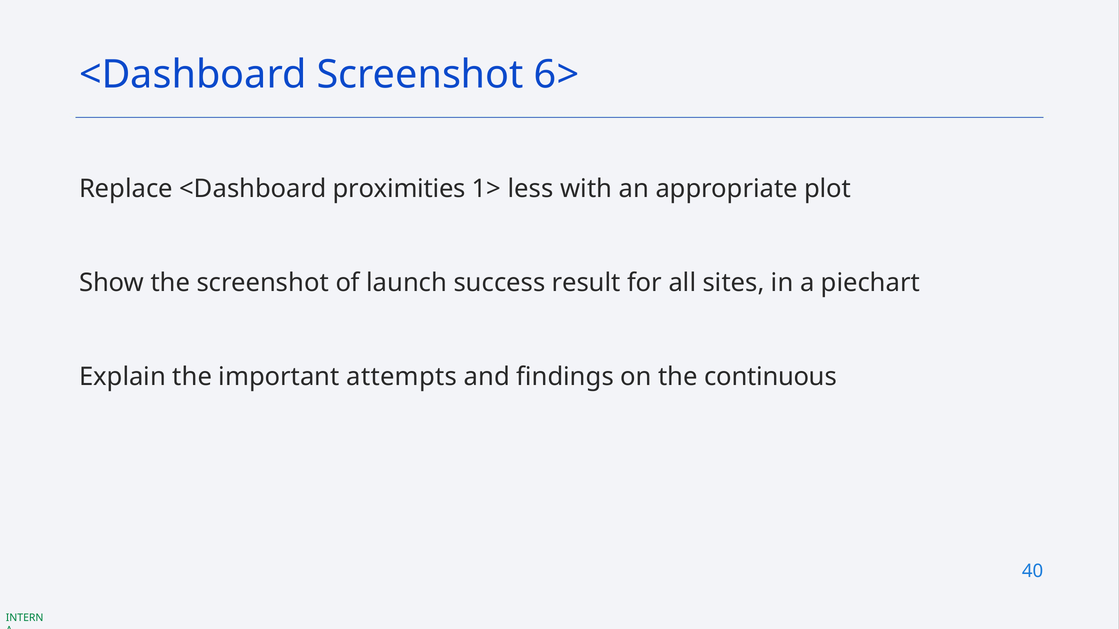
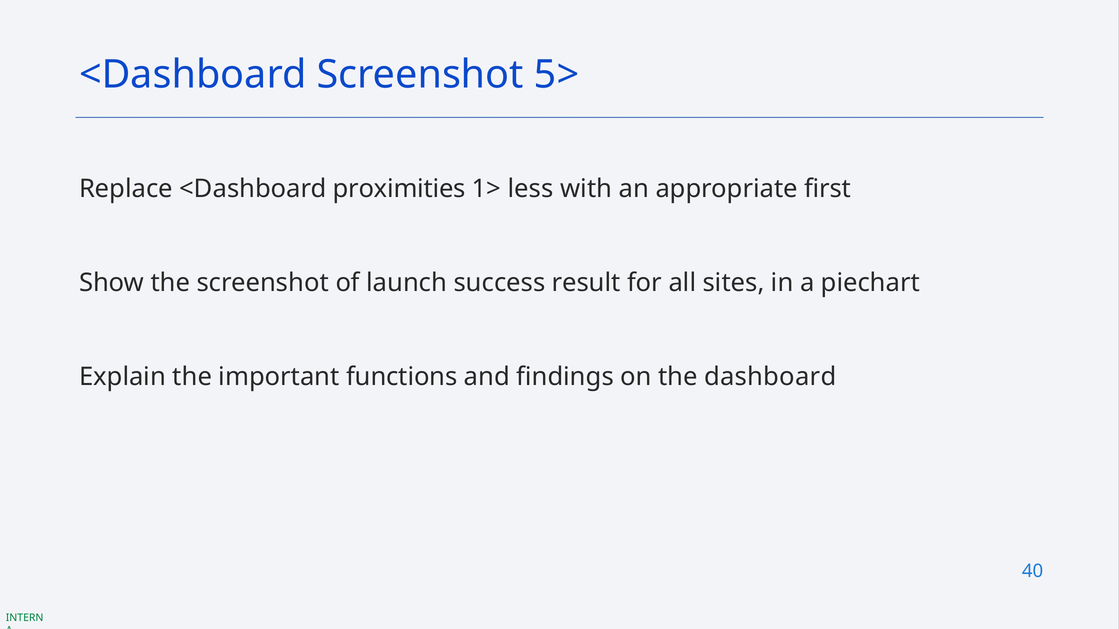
6>: 6> -> 5> (557, 75)
plot: plot -> first (828, 189)
attempts: attempts -> functions (402, 377)
continuous: continuous -> dashboard (770, 377)
